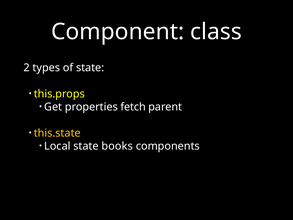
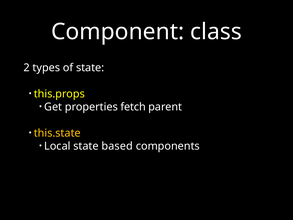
books: books -> based (117, 146)
